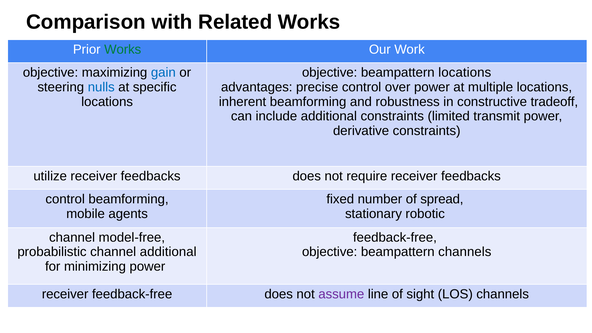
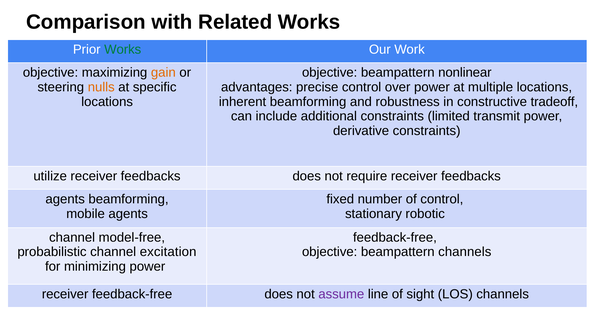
gain colour: blue -> orange (163, 72)
beampattern locations: locations -> nonlinear (465, 72)
nulls colour: blue -> orange (101, 87)
control: control -> agents (65, 199)
of spread: spread -> control (442, 199)
channel additional: additional -> excitation (168, 252)
